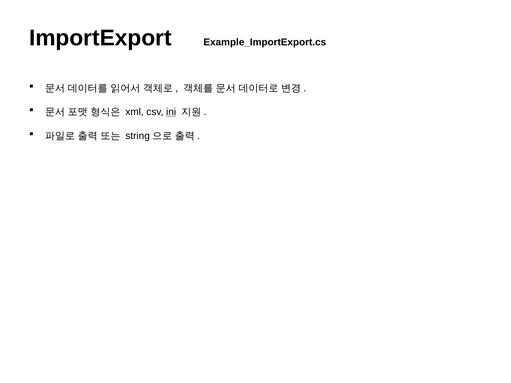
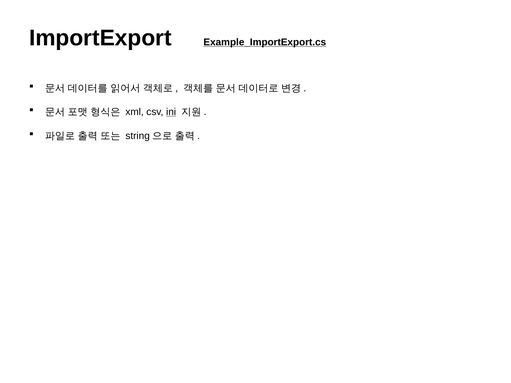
Example_ImportExport.cs underline: none -> present (265, 42)
